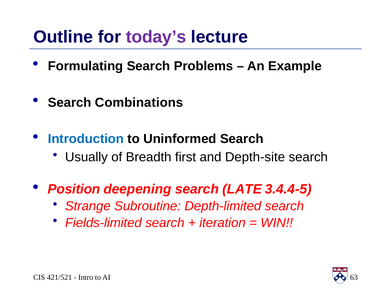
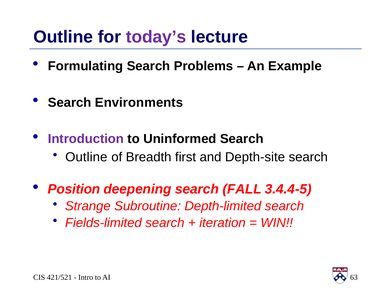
Combinations: Combinations -> Environments (139, 103)
Introduction colour: blue -> purple (86, 139)
Usually: Usually -> Outline (86, 157)
LATE: LATE -> FALL (242, 189)
